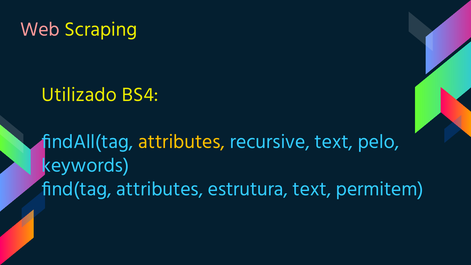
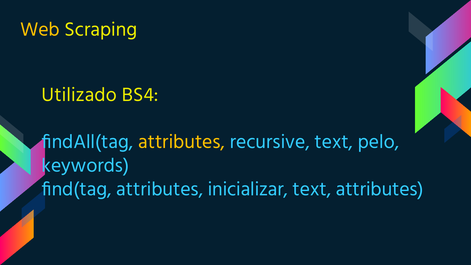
Web colour: pink -> yellow (40, 29)
estrutura: estrutura -> inicializar (248, 189)
text permitem: permitem -> attributes (380, 189)
